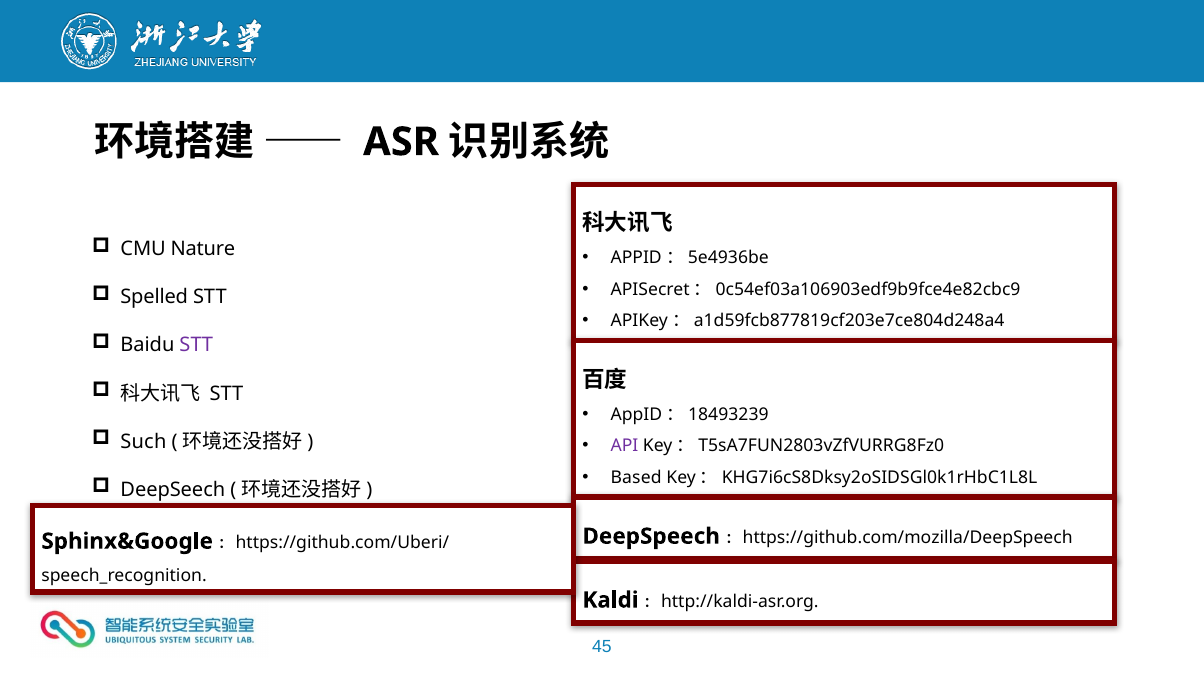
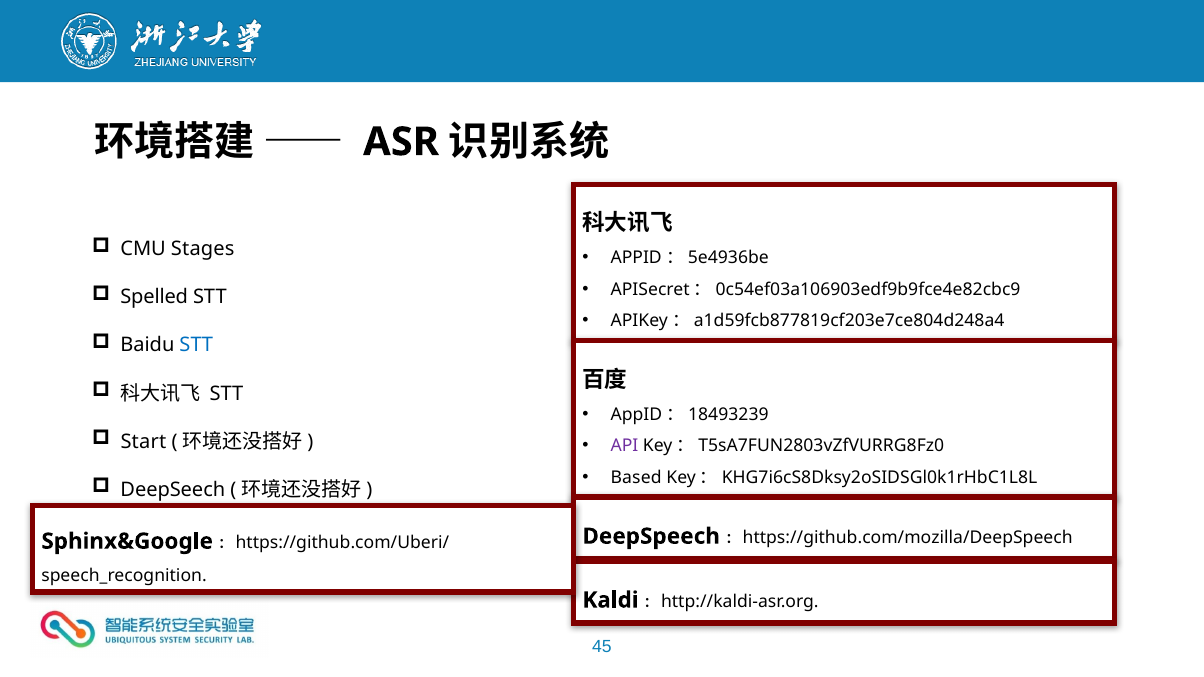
Nature: Nature -> Stages (203, 249)
STT colour: purple -> blue (196, 345)
Such: Such -> Start (143, 442)
